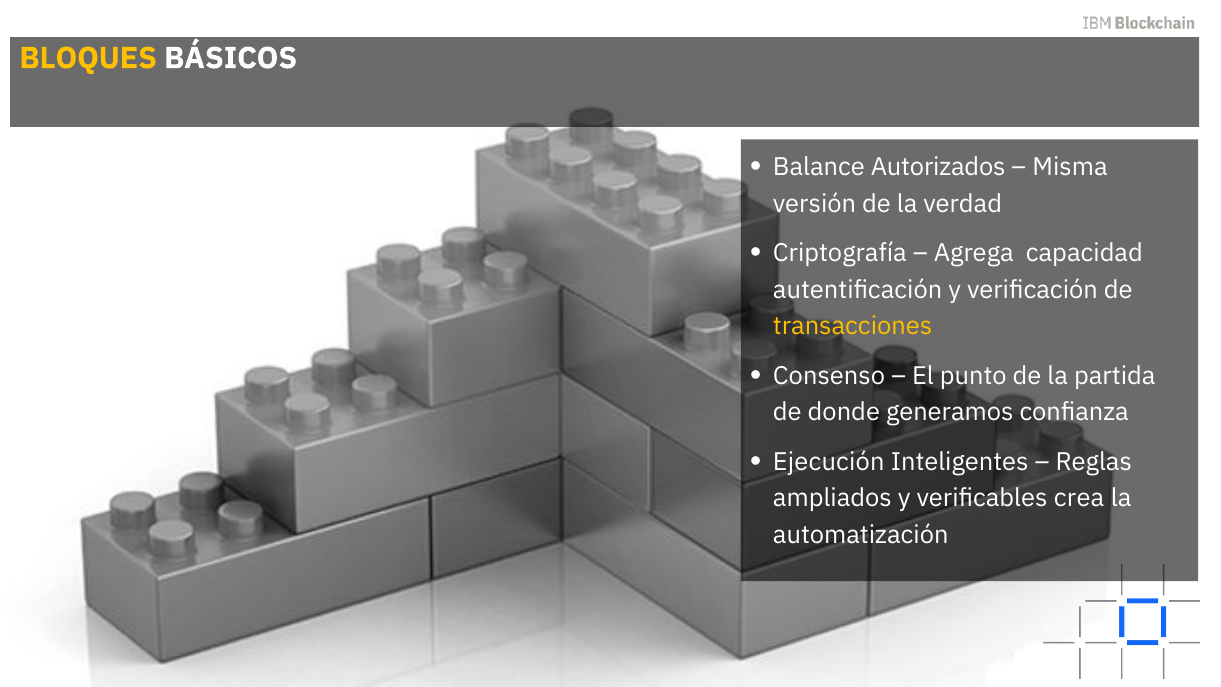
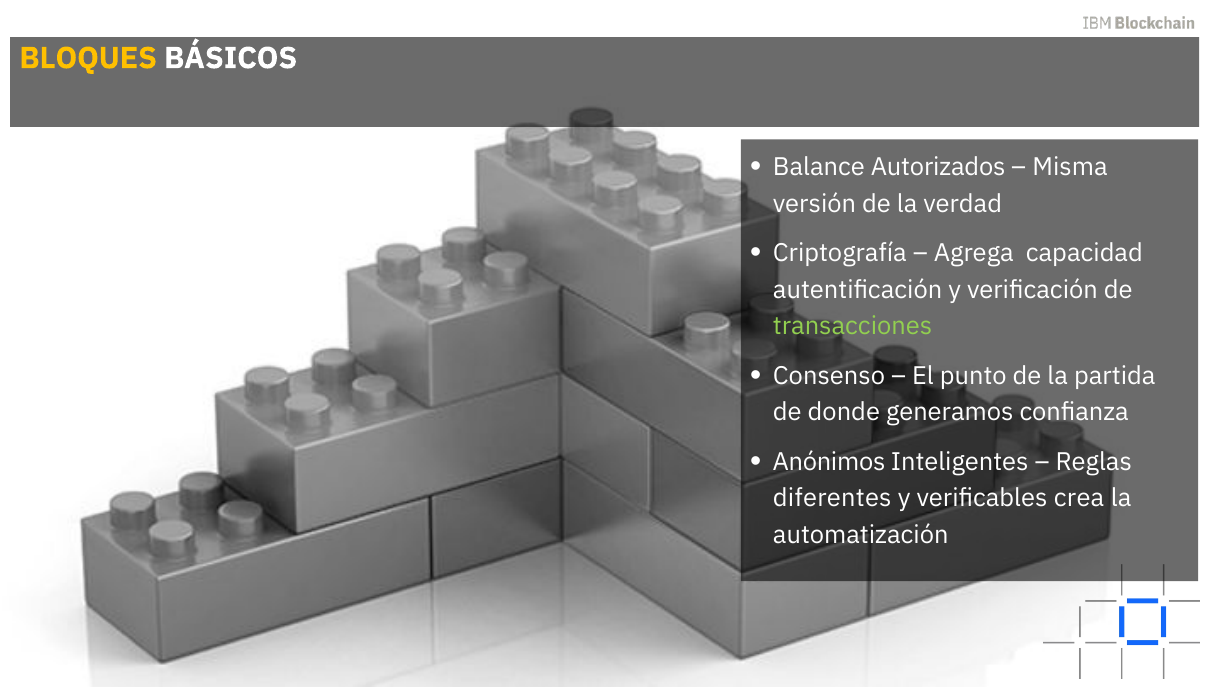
transacciones colour: yellow -> light green (853, 326)
Ejecución: Ejecución -> Anónimos (829, 462)
ampliados: ampliados -> diferentes (832, 498)
